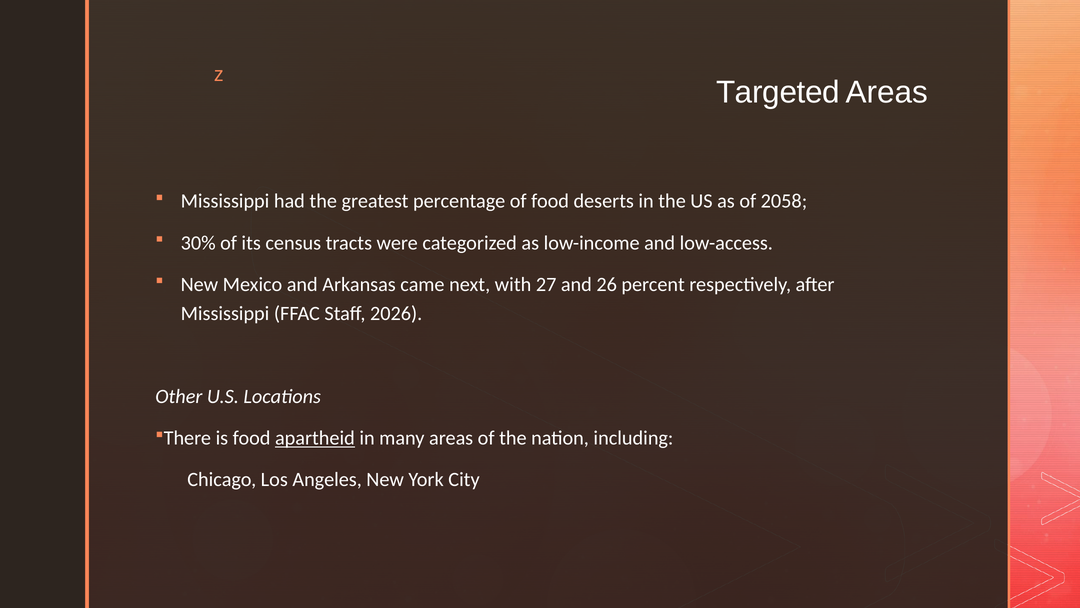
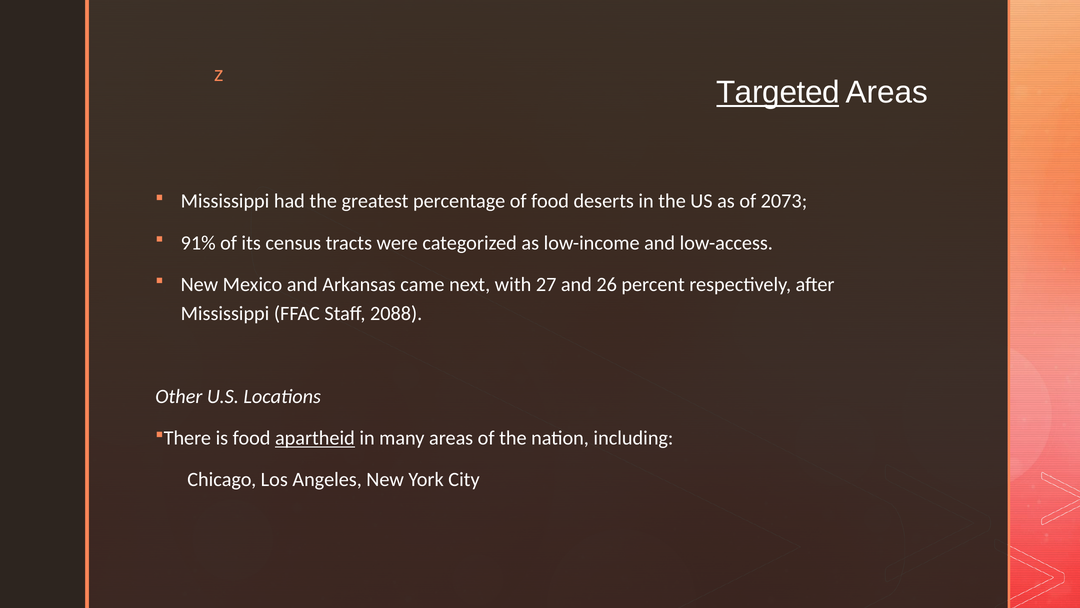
Targeted underline: none -> present (778, 92)
2058: 2058 -> 2073 (784, 201)
30%: 30% -> 91% (198, 243)
2026: 2026 -> 2088 (396, 313)
